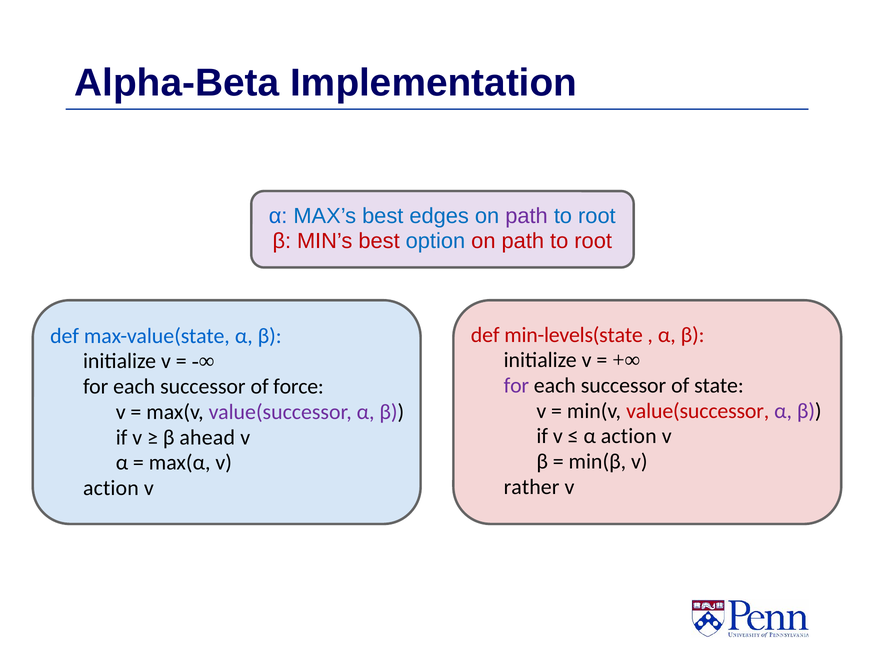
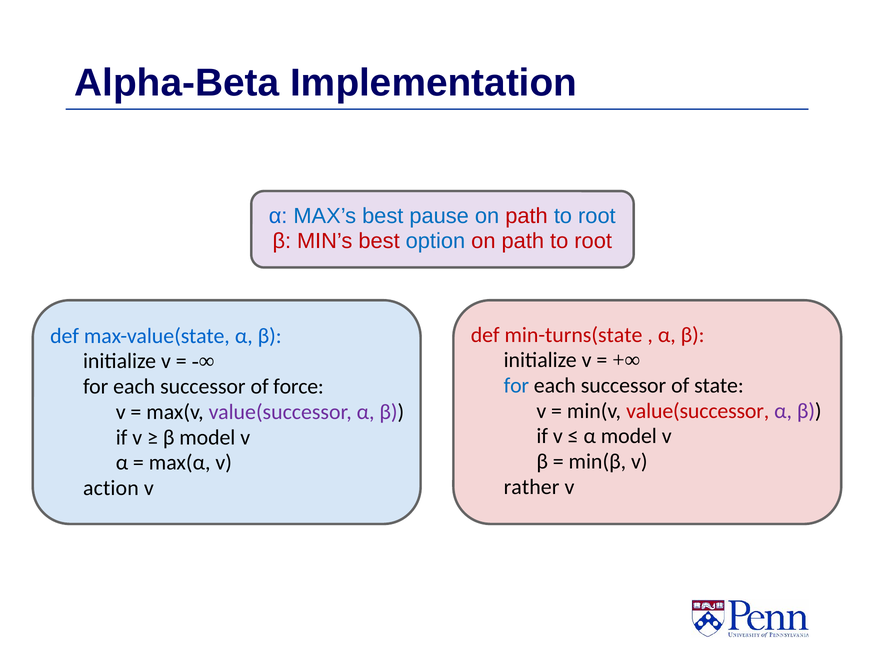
edges: edges -> pause (439, 216)
path colour: purple -> red (527, 216)
min-levels(state: min-levels(state -> min-turns(state (573, 335)
for colour: purple -> blue (516, 386)
α action: action -> model (629, 437)
β ahead: ahead -> model (207, 438)
